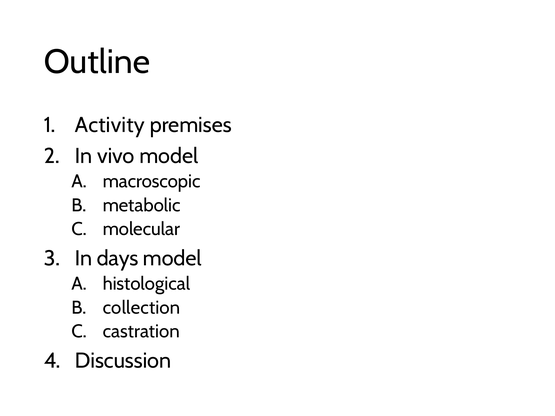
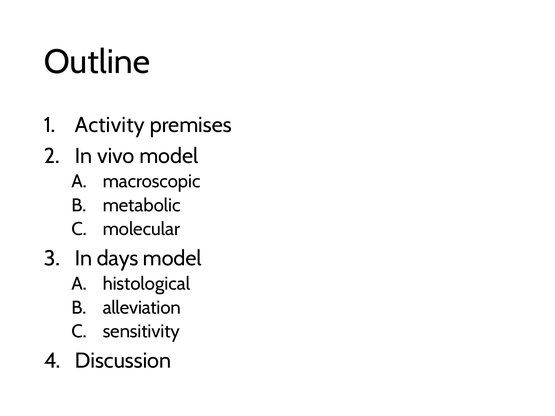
collection: collection -> alleviation (142, 308)
castration: castration -> sensitivity (141, 332)
